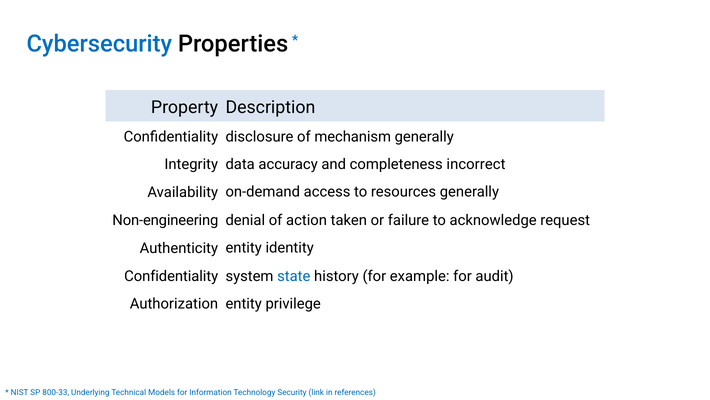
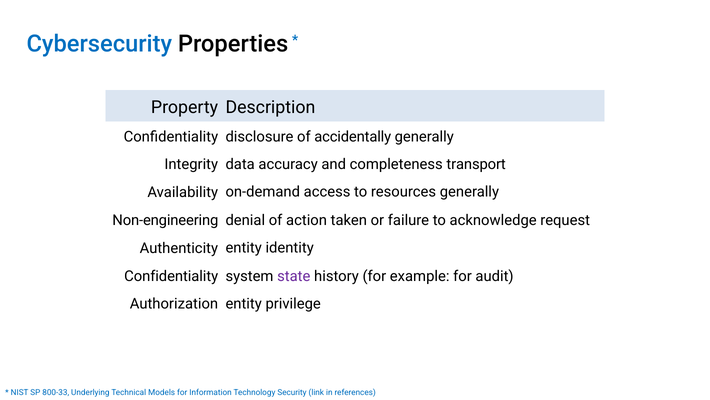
mechanism: mechanism -> accidentally (353, 137)
incorrect: incorrect -> transport (476, 164)
state colour: blue -> purple (294, 276)
